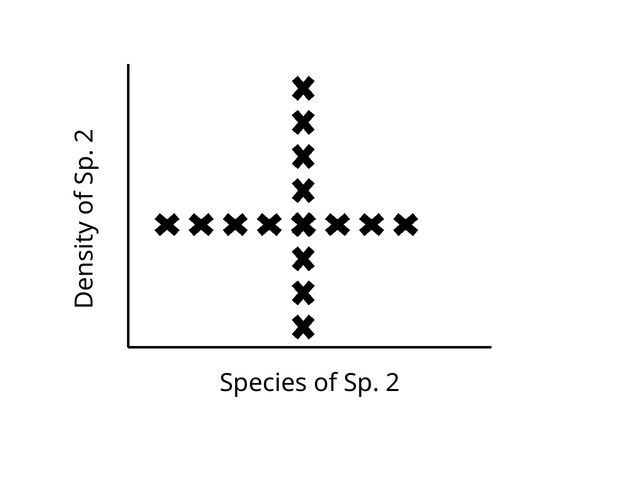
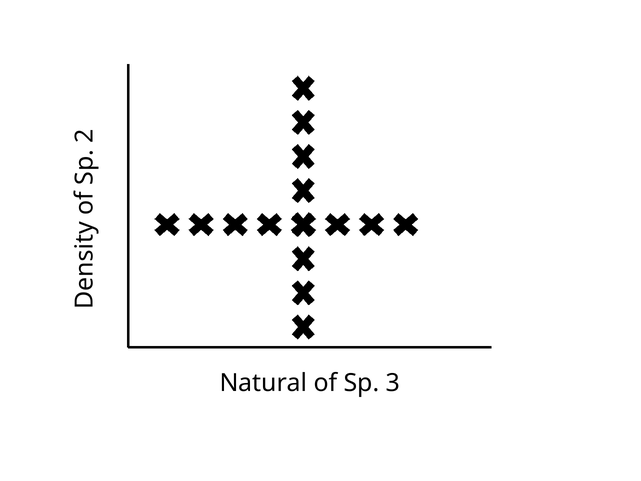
Species: Species -> Natural (263, 383)
Sp 2: 2 -> 3 (393, 383)
